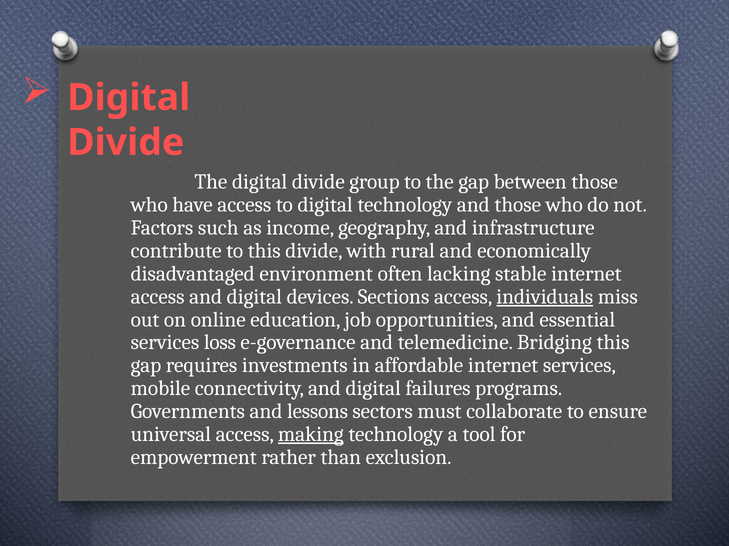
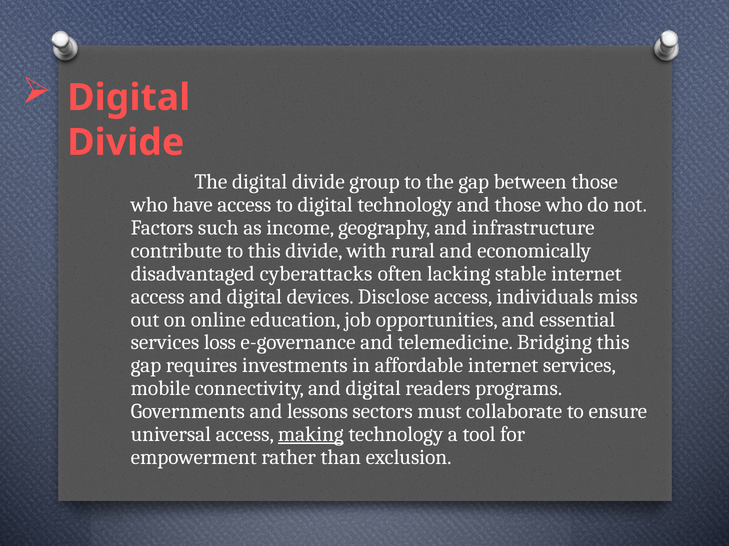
environment: environment -> cyberattacks (316, 274)
Sections: Sections -> Disclose (394, 297)
individuals underline: present -> none (545, 297)
failures: failures -> readers (438, 389)
